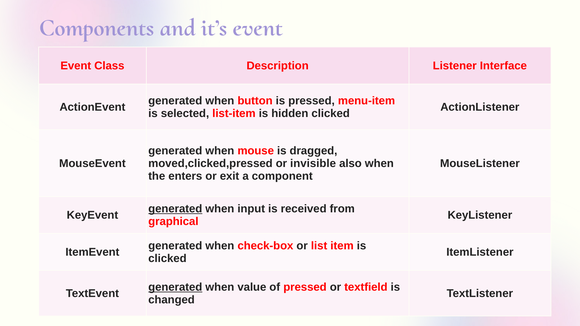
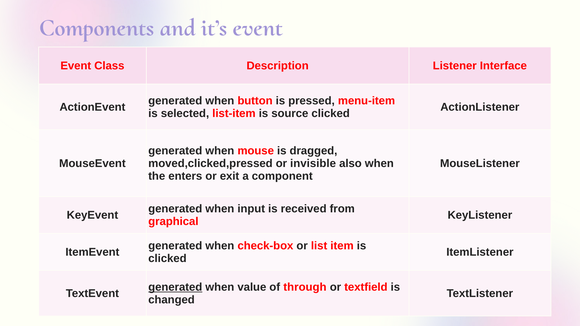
hidden: hidden -> source (290, 113)
generated underline: present -> none (175, 209)
of pressed: pressed -> through (305, 287)
